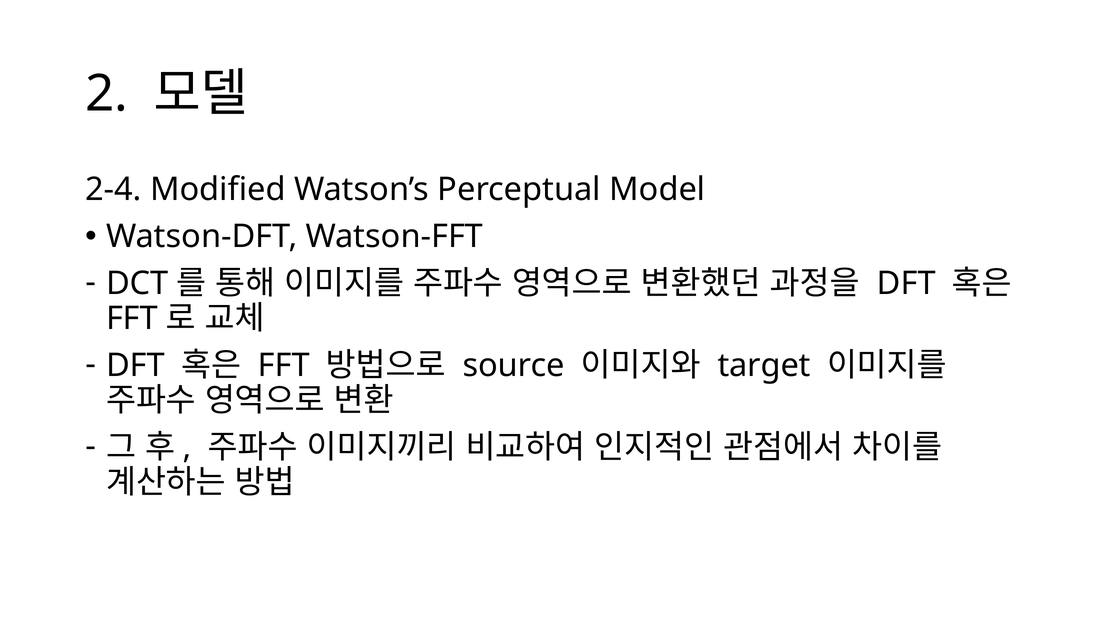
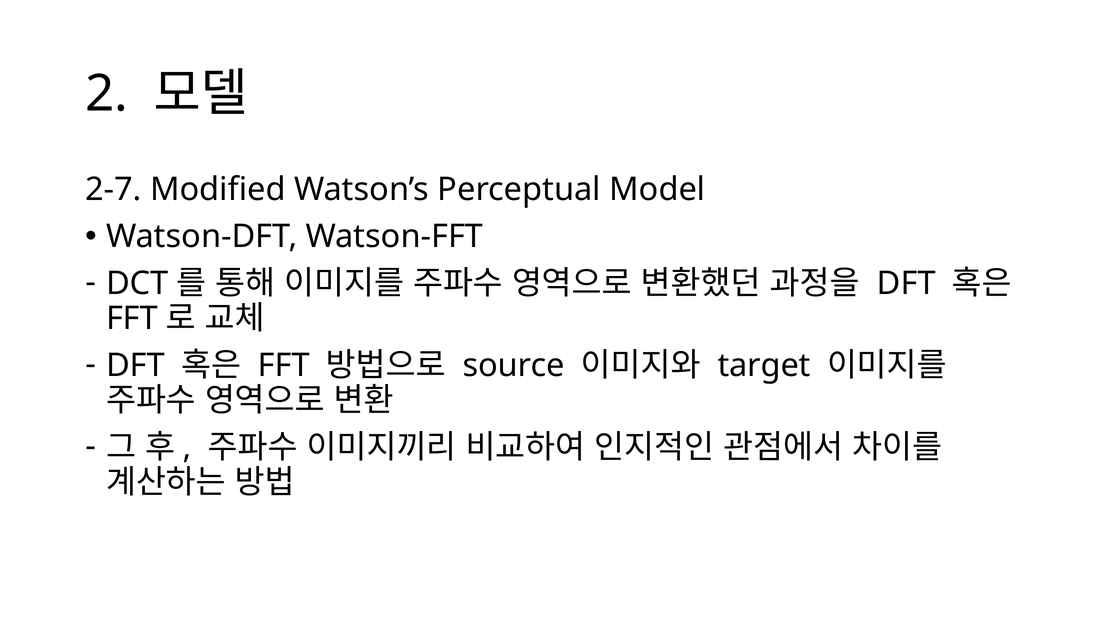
2-4: 2-4 -> 2-7 (113, 190)
